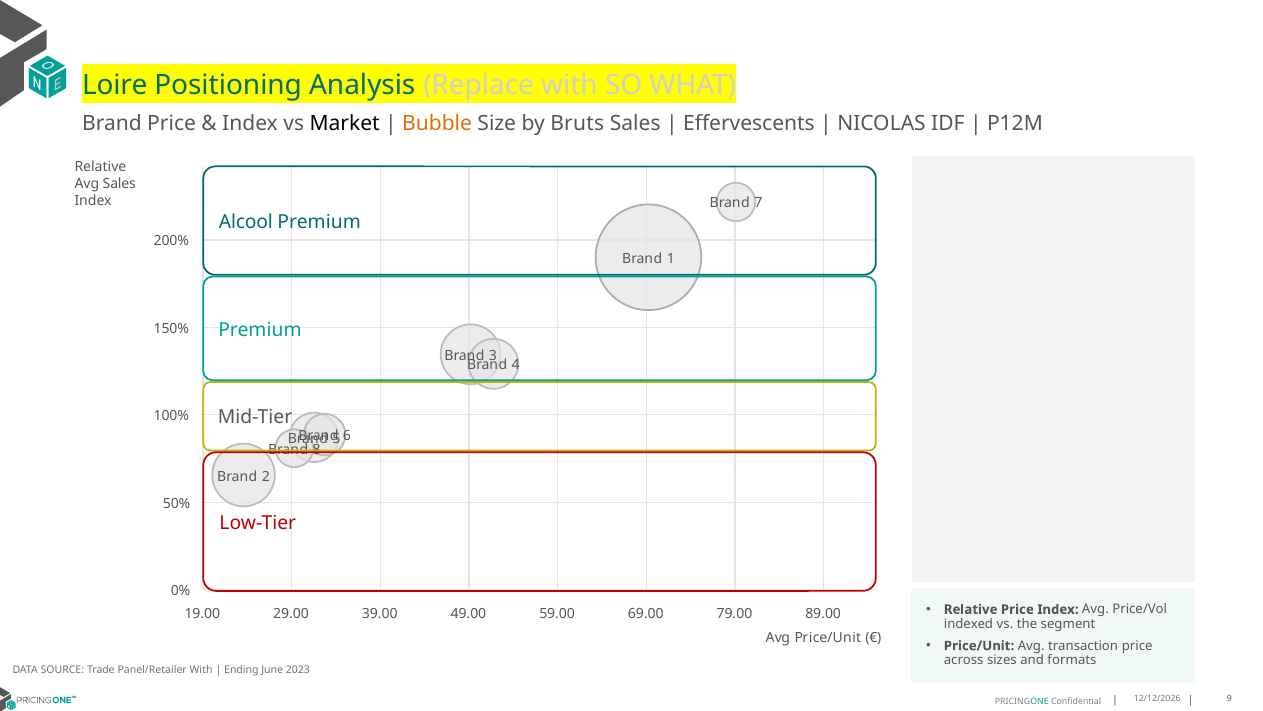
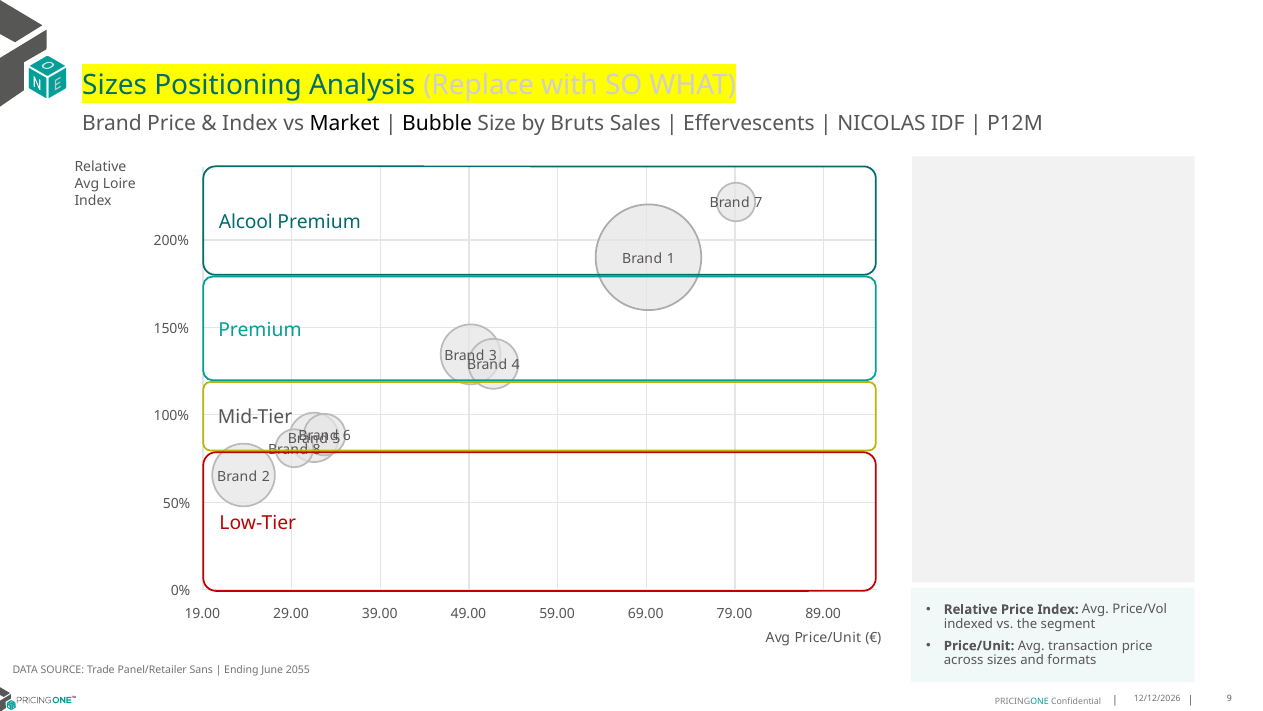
Loire: Loire -> Sizes (115, 85)
Bubble colour: orange -> black (437, 123)
Avg Sales: Sales -> Loire (119, 184)
Panel/Retailer With: With -> Sans (201, 669)
2023: 2023 -> 2055 (298, 669)
